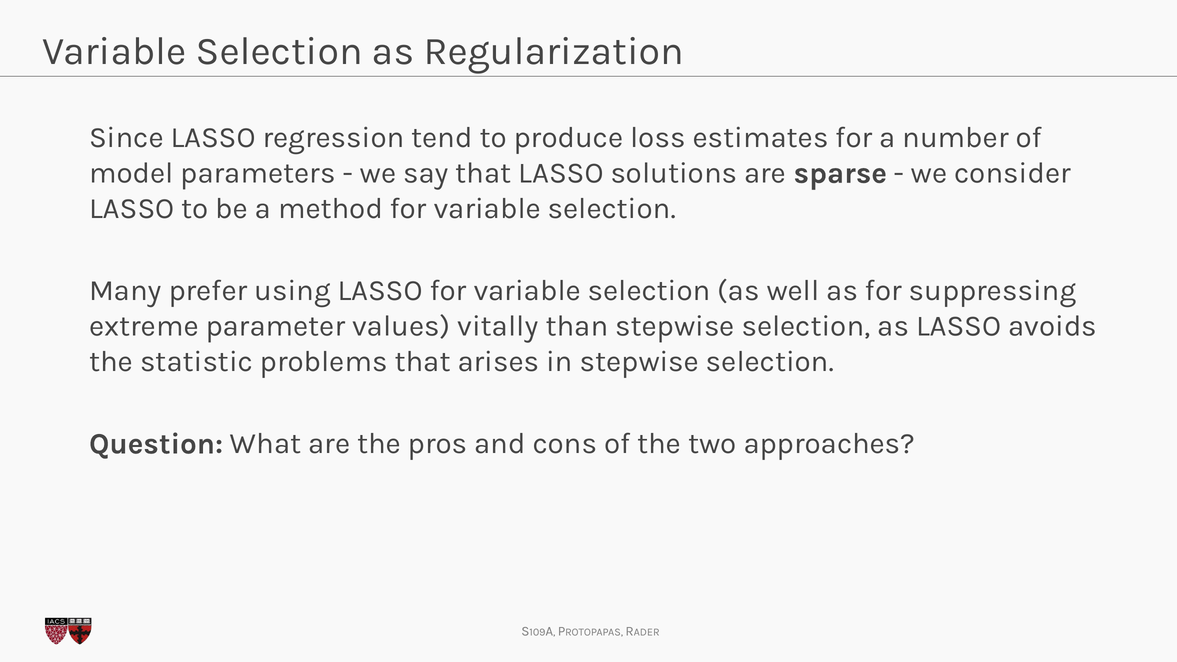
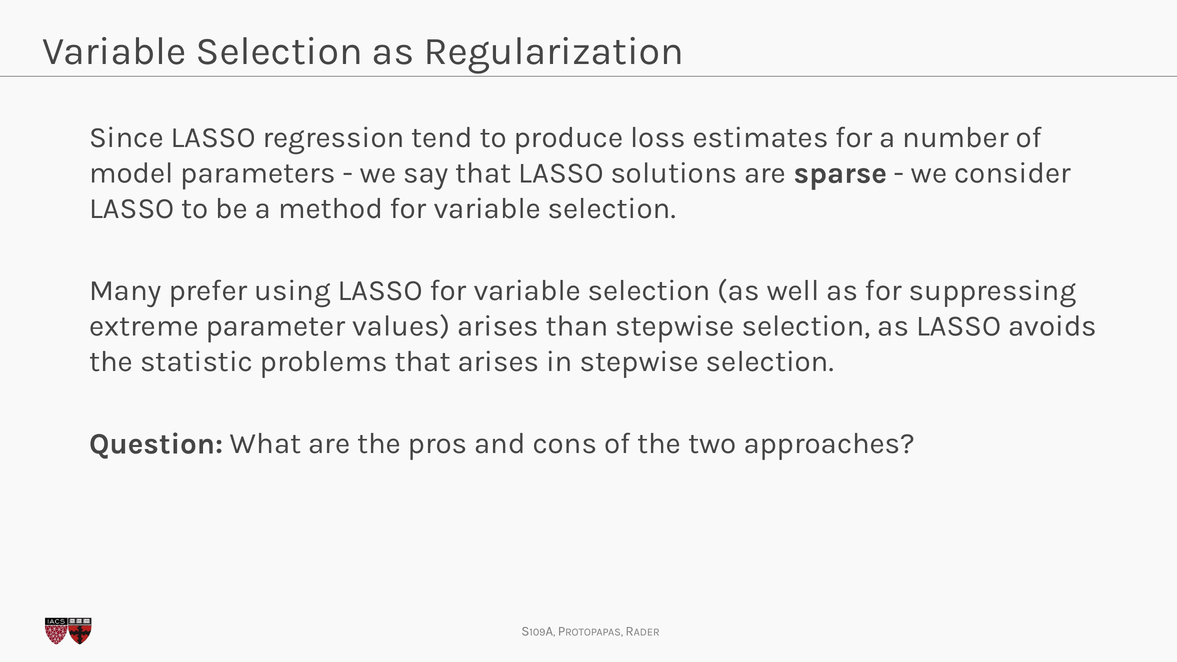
values vitally: vitally -> arises (498, 326)
